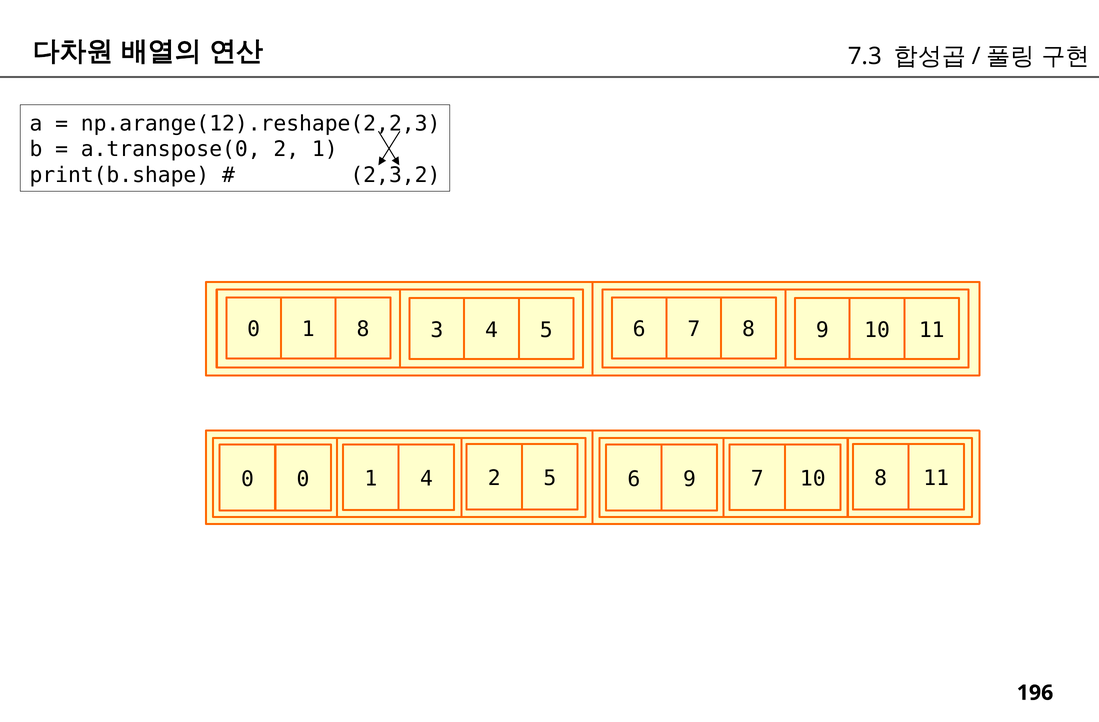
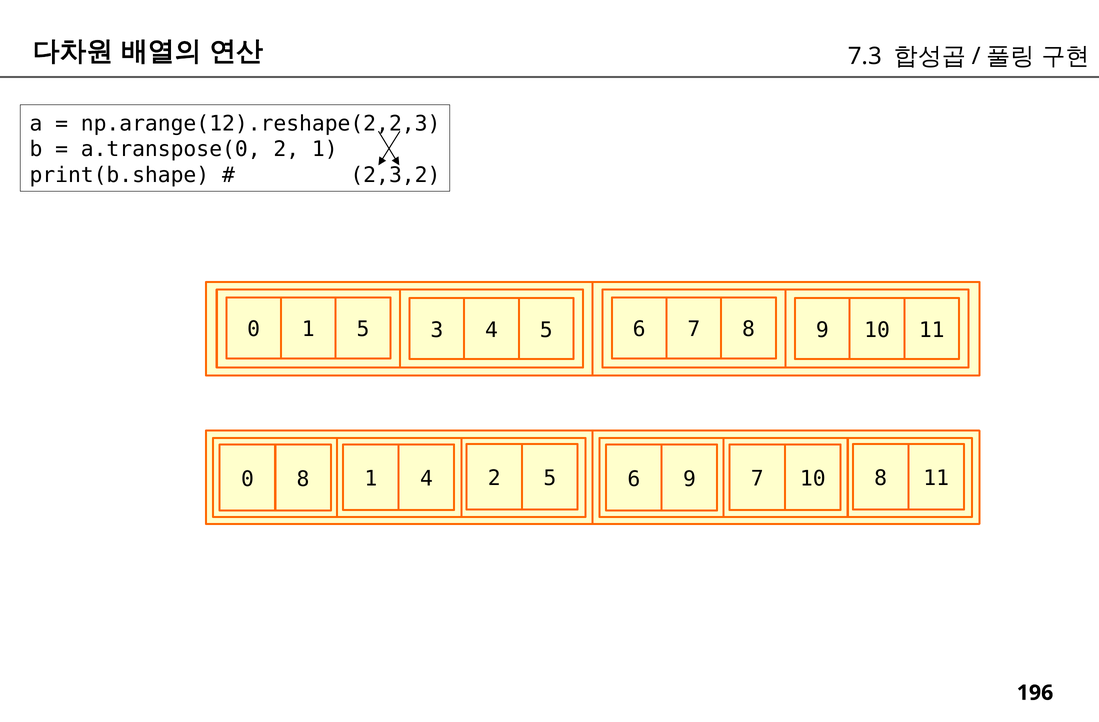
1 8: 8 -> 5 (363, 329)
0 0: 0 -> 8 (303, 479)
